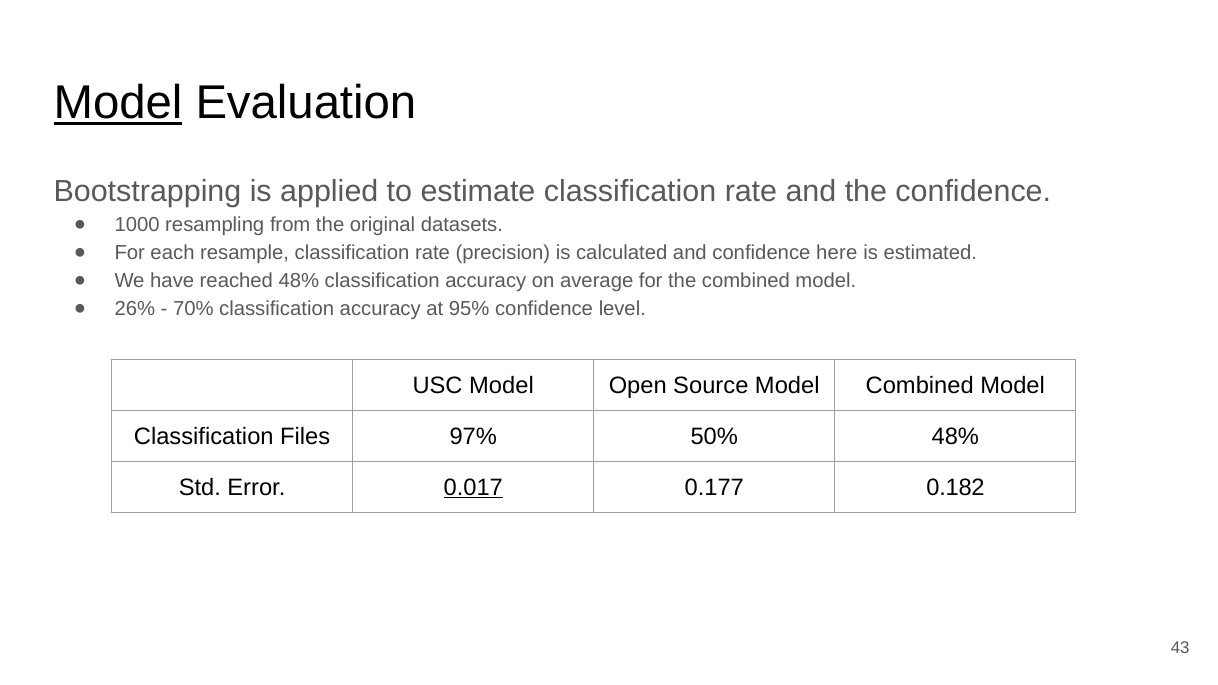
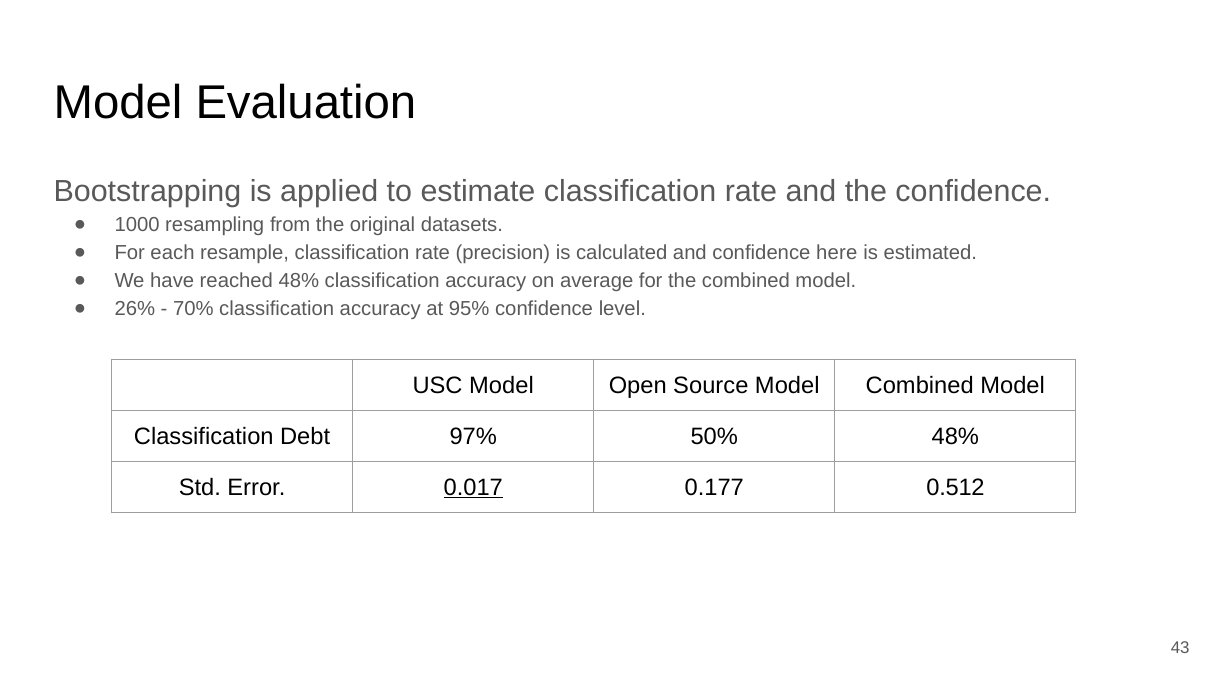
Model underline: present -> none (118, 103)
Files: Files -> Debt (305, 436)
0.182: 0.182 -> 0.512 (955, 487)
